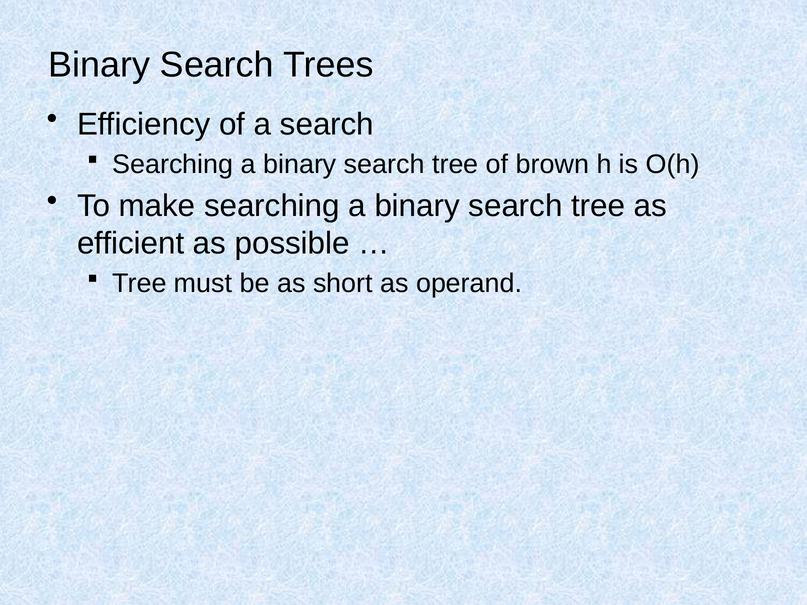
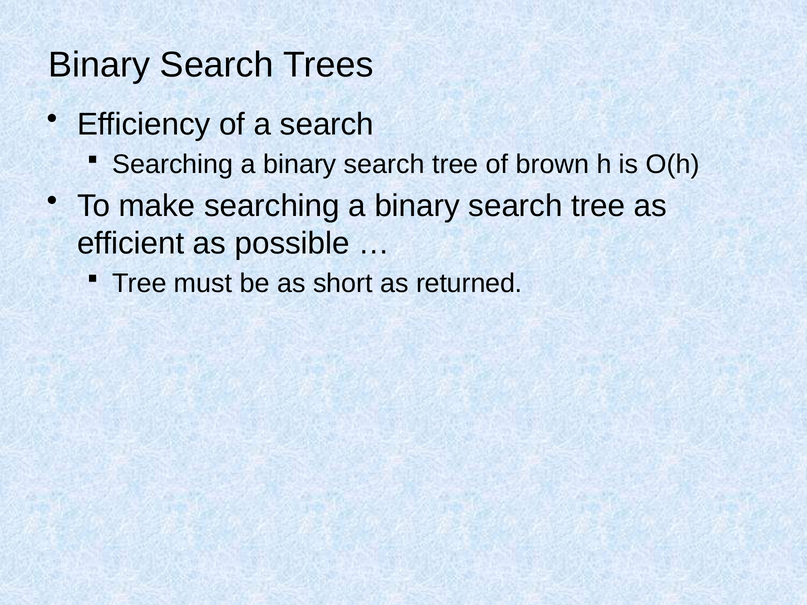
operand: operand -> returned (469, 284)
